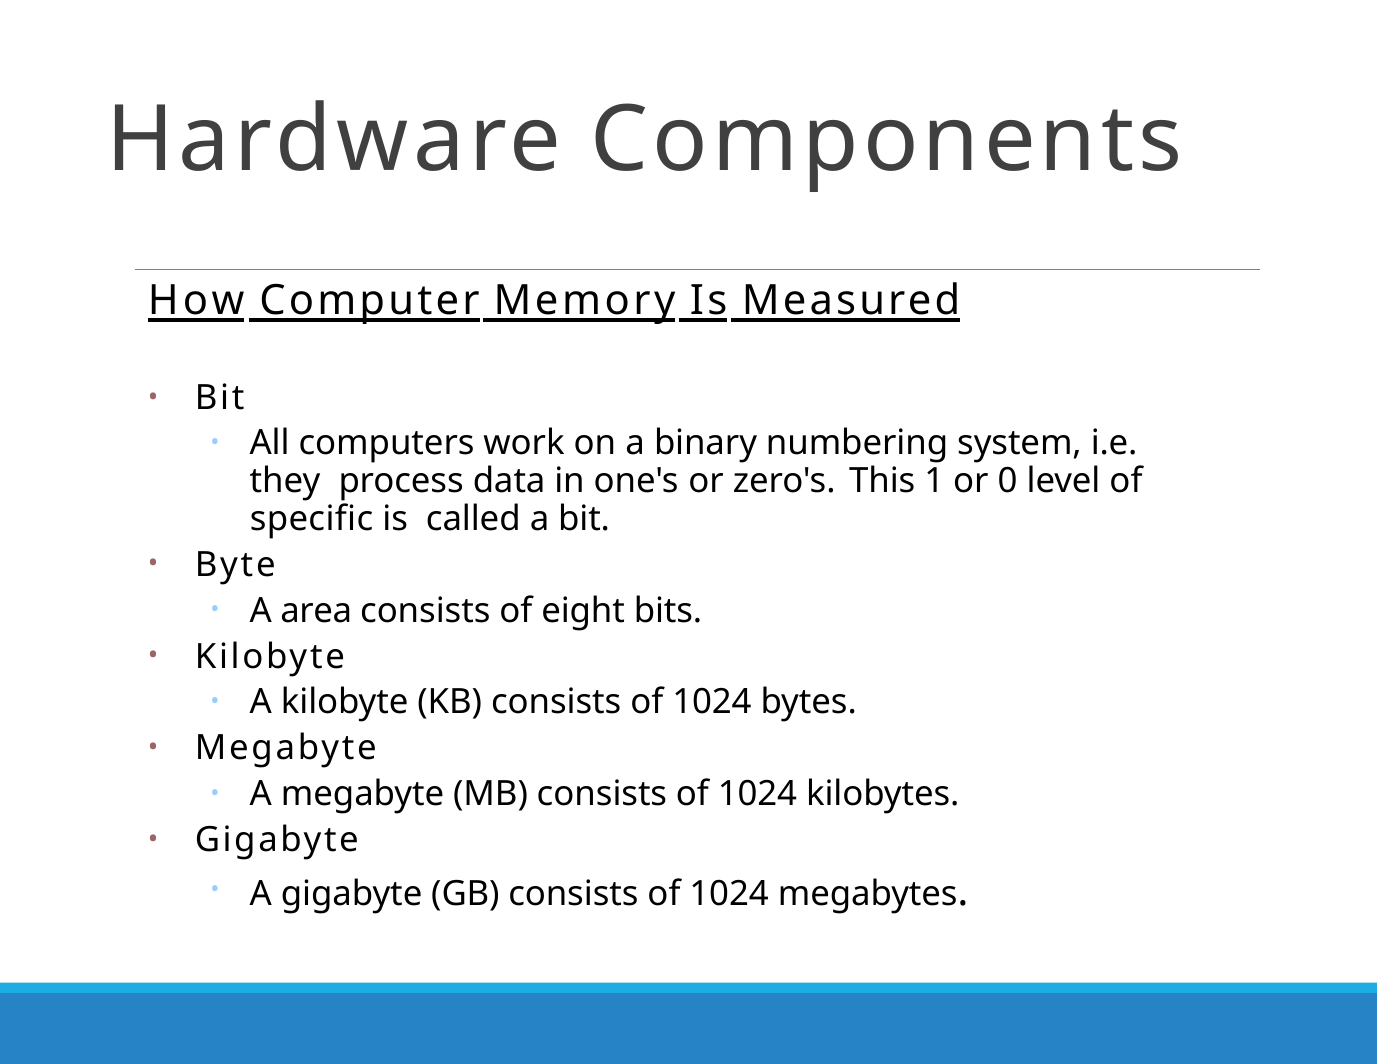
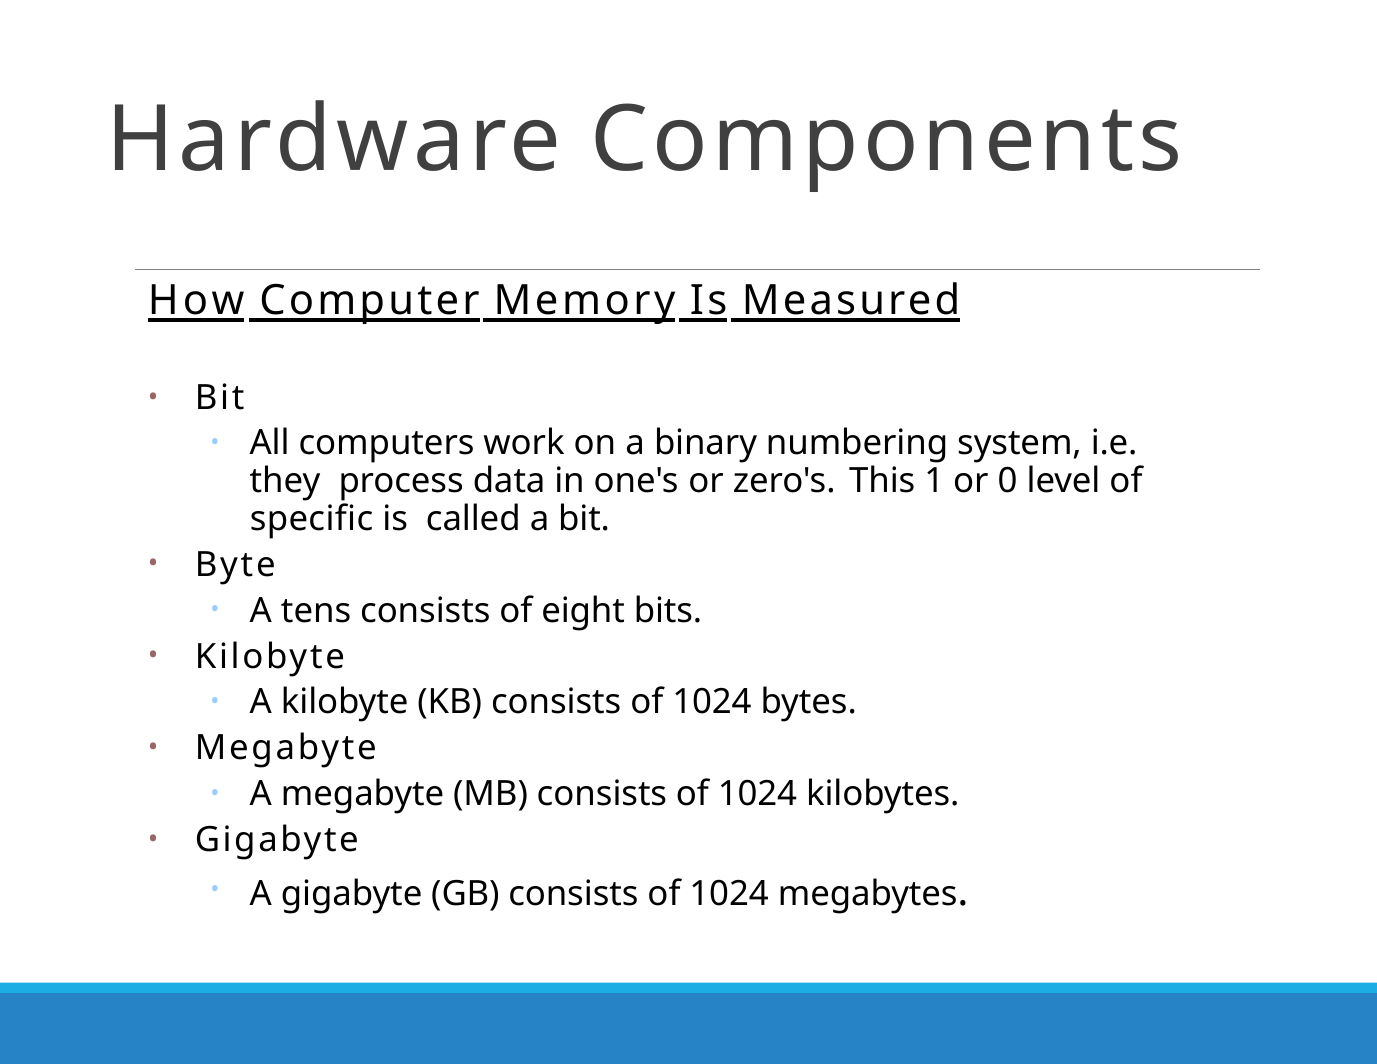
area: area -> tens (316, 611)
